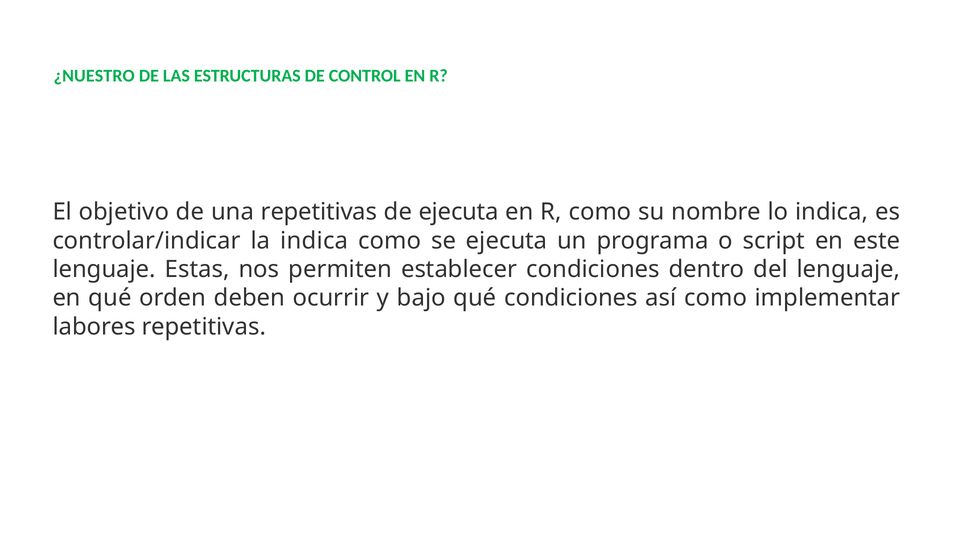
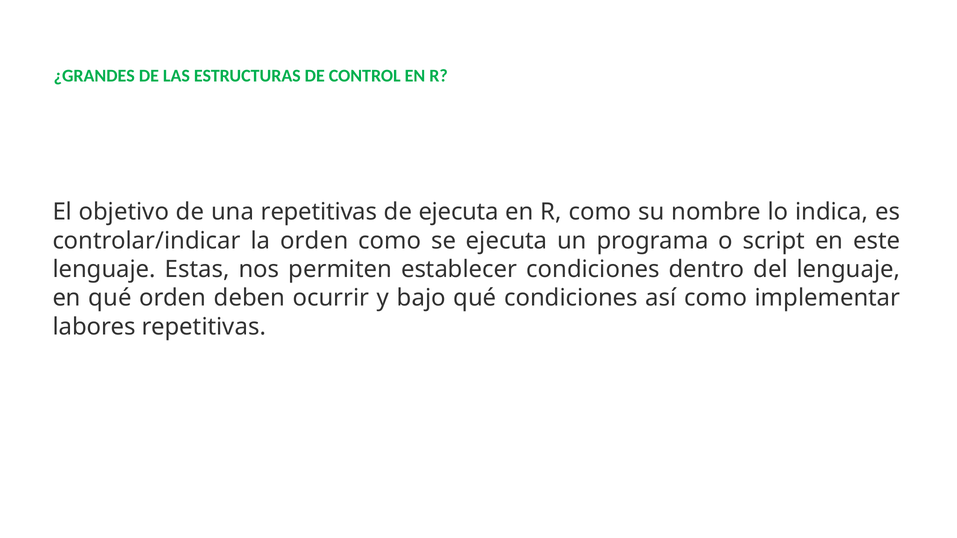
¿NUESTRO: ¿NUESTRO -> ¿GRANDES (94, 76)
la indica: indica -> orden (314, 241)
